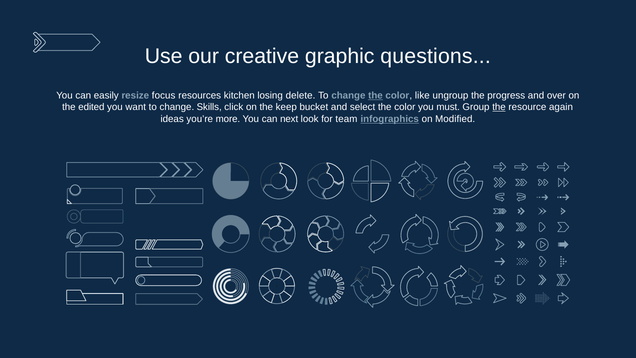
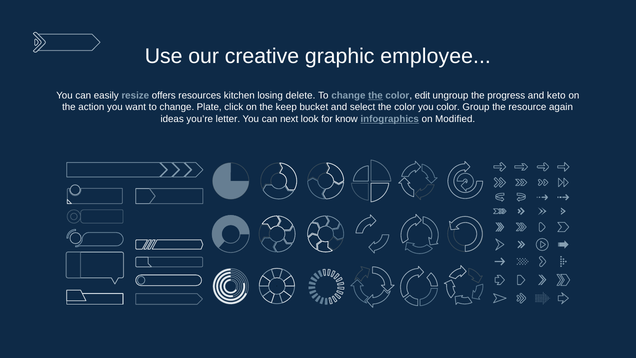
questions: questions -> employee (436, 56)
focus: focus -> offers (164, 95)
like: like -> edit (422, 95)
over: over -> keto (556, 95)
edited: edited -> action (91, 107)
Skills: Skills -> Plate (209, 107)
you must: must -> color (448, 107)
the underline: present -> none (499, 107)
more: more -> letter (228, 119)
team: team -> know (347, 119)
